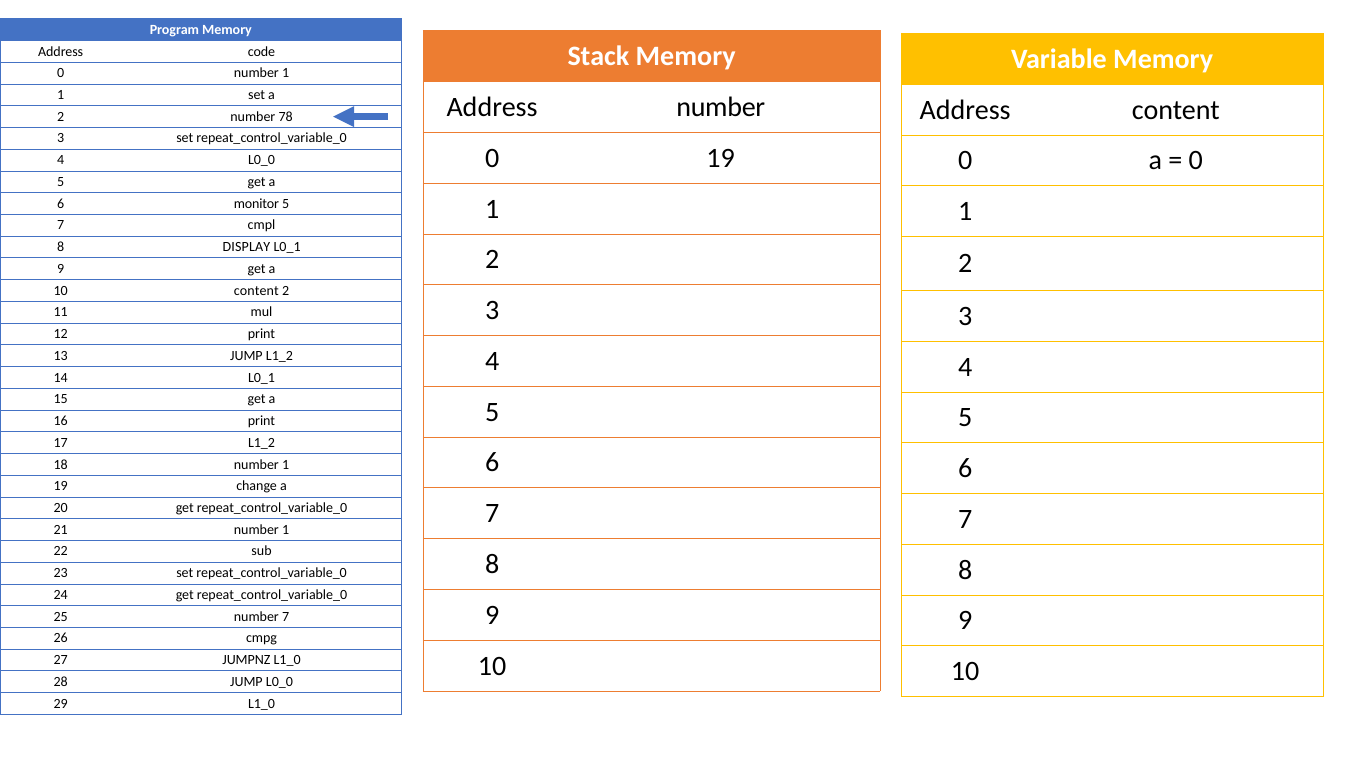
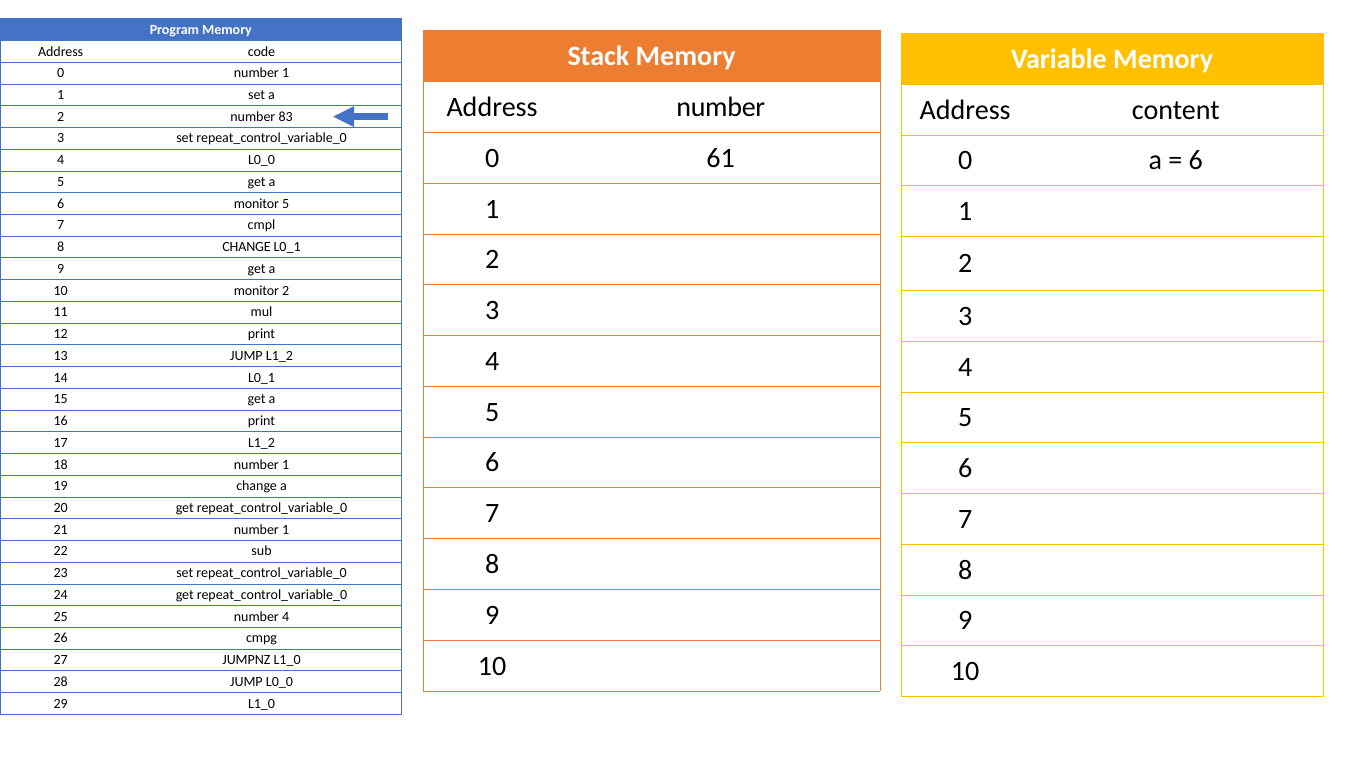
78: 78 -> 83 (286, 117)
0 19: 19 -> 61 (721, 158)
0: 0 -> 6 (1196, 161)
8 DISPLAY: DISPLAY -> CHANGE (247, 247)
10 content: content -> monitor (256, 291)
number 7: 7 -> 4 (286, 617)
